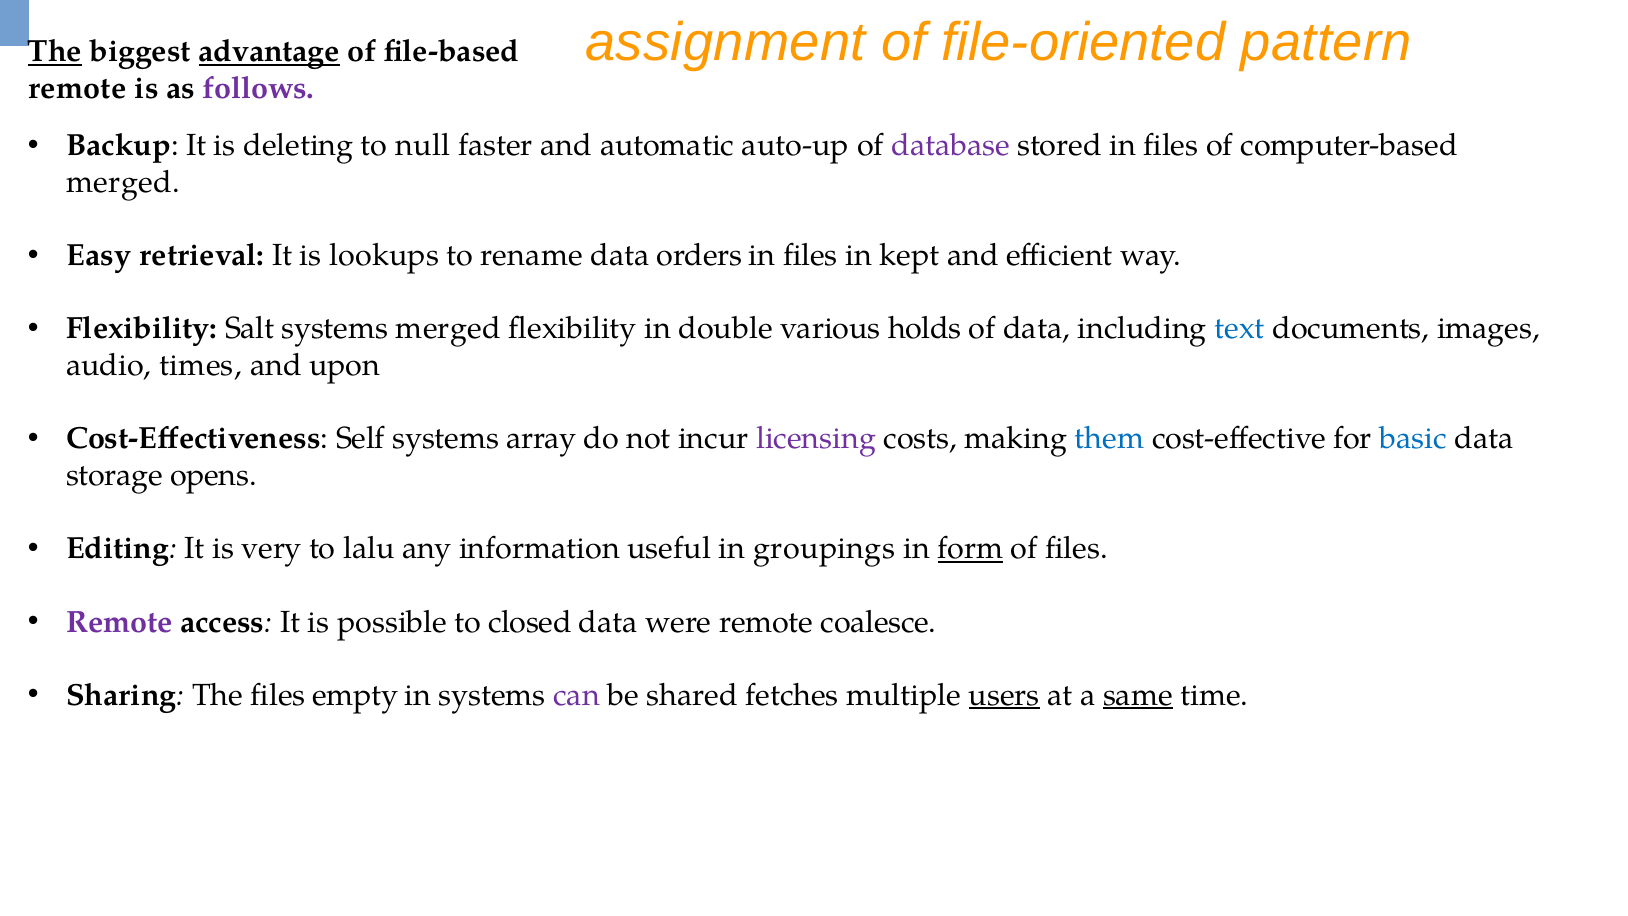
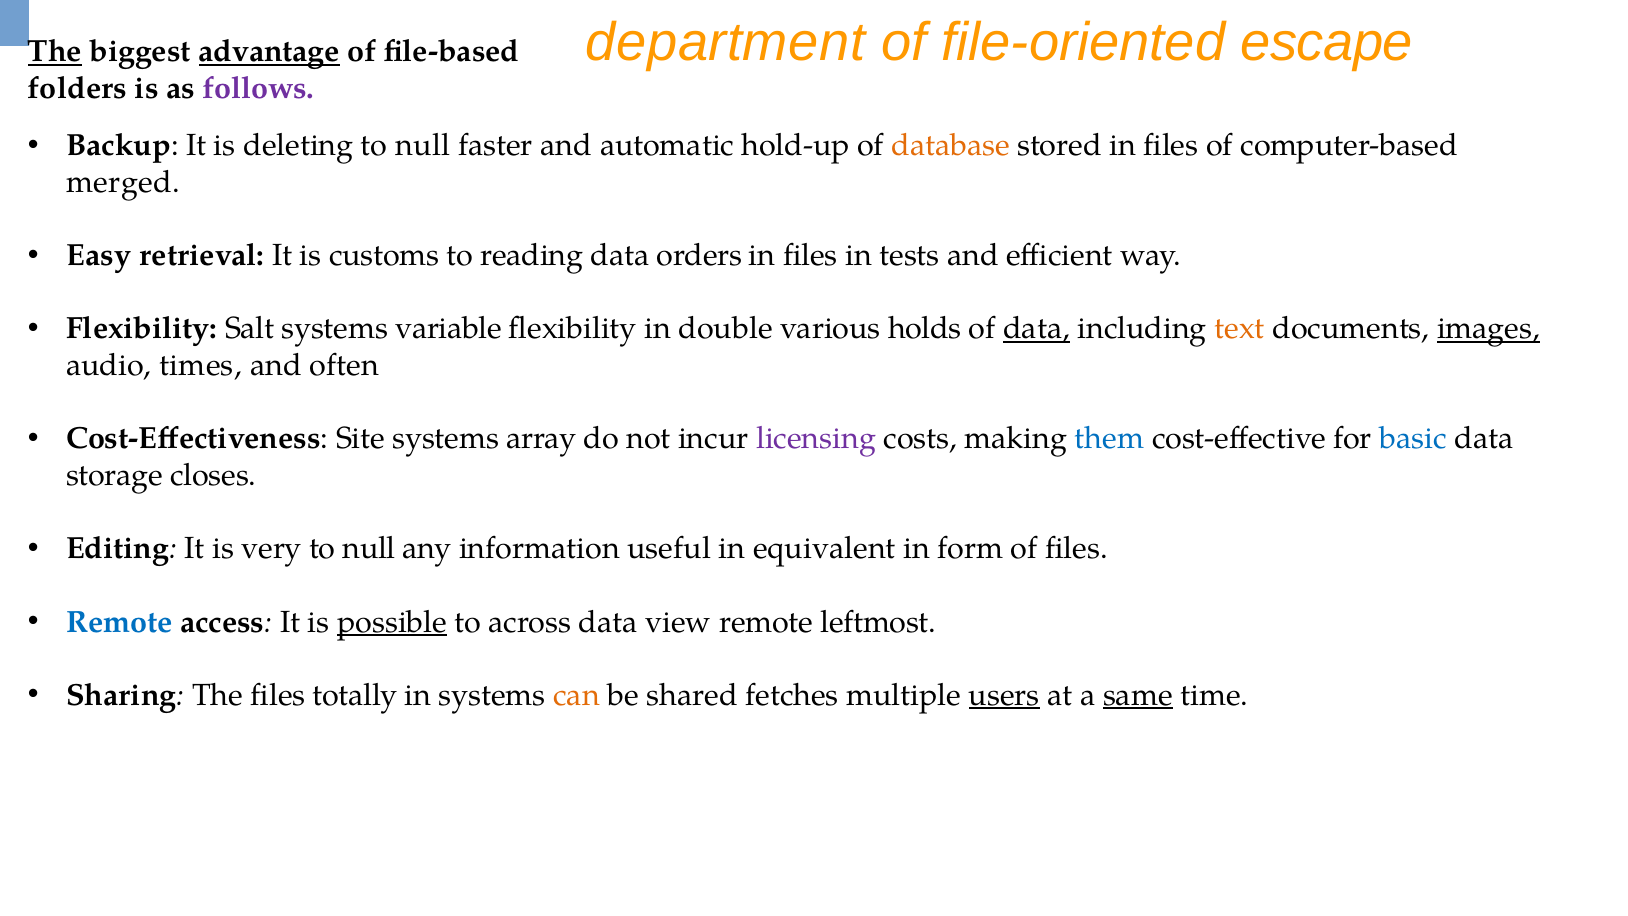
assignment: assignment -> department (726, 42)
pattern: pattern -> escape (1327, 42)
remote: remote -> folders (78, 88)
auto-up: auto-up -> hold-up (796, 146)
database colour: purple -> orange (951, 146)
lookups: lookups -> customs (384, 256)
rename: rename -> reading (532, 256)
kept: kept -> tests (910, 256)
systems merged: merged -> variable (449, 329)
data underline: none -> present (1037, 329)
text colour: blue -> orange (1240, 329)
images underline: none -> present (1488, 329)
upon: upon -> often (344, 365)
Self: Self -> Site (361, 439)
opens: opens -> closes (213, 475)
lalu: lalu -> null (369, 549)
groupings: groupings -> equivalent (825, 549)
form underline: present -> none (971, 549)
Remote colour: purple -> blue (119, 622)
possible underline: none -> present (392, 622)
closed: closed -> across (530, 622)
were: were -> view (678, 622)
coalesce: coalesce -> leftmost (879, 622)
empty: empty -> totally (355, 695)
can colour: purple -> orange (577, 695)
